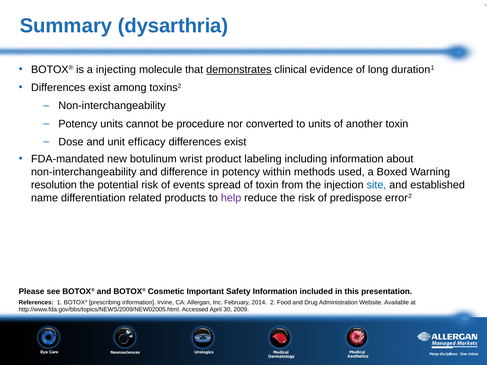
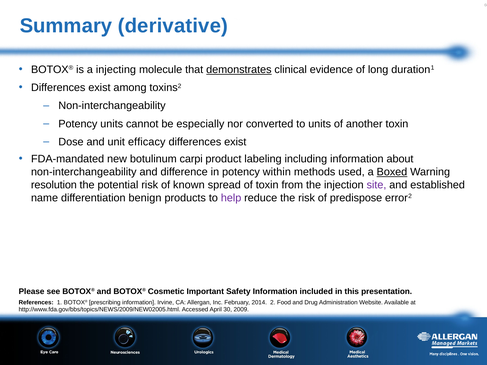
dysarthria: dysarthria -> derivative (173, 26)
procedure: procedure -> especially (200, 124)
wrist: wrist -> carpi (191, 159)
Boxed underline: none -> present (392, 172)
events: events -> known (189, 185)
site colour: blue -> purple (376, 185)
related: related -> benign (145, 198)
